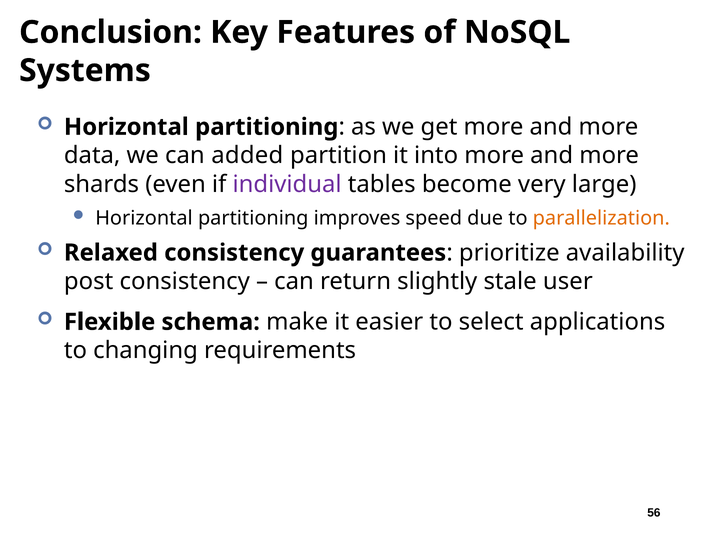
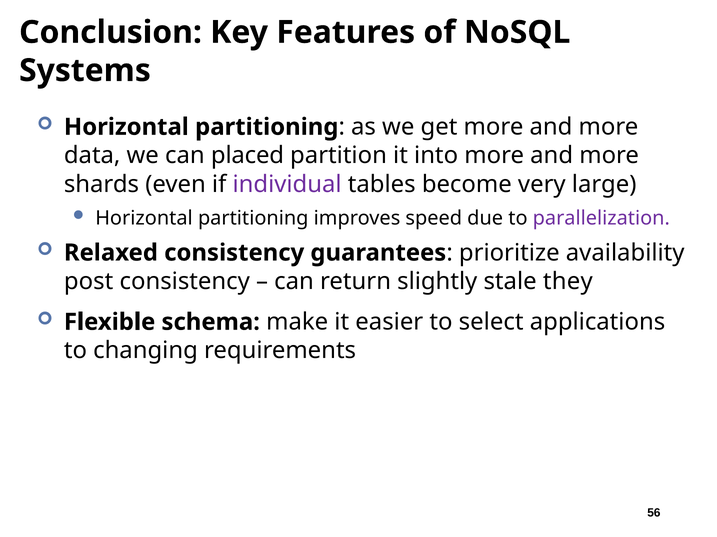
added: added -> placed (248, 156)
parallelization colour: orange -> purple (601, 219)
user: user -> they (568, 282)
